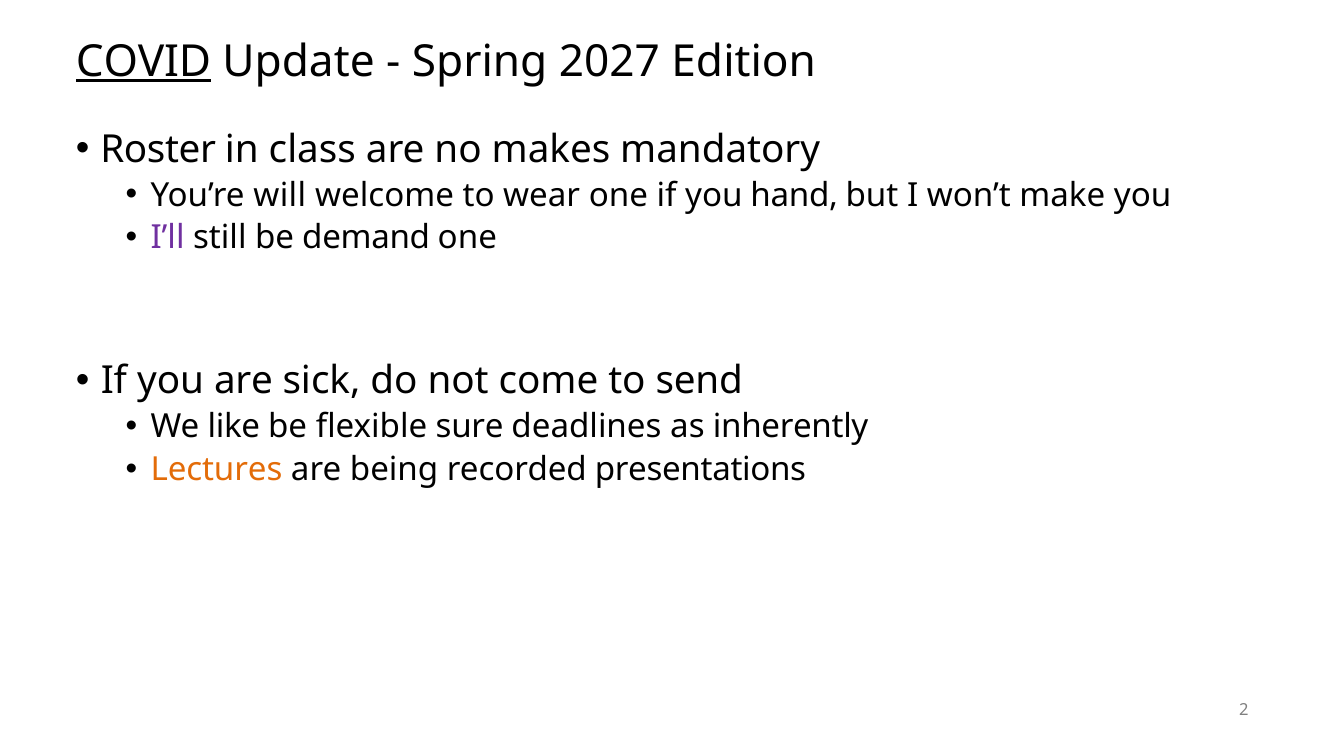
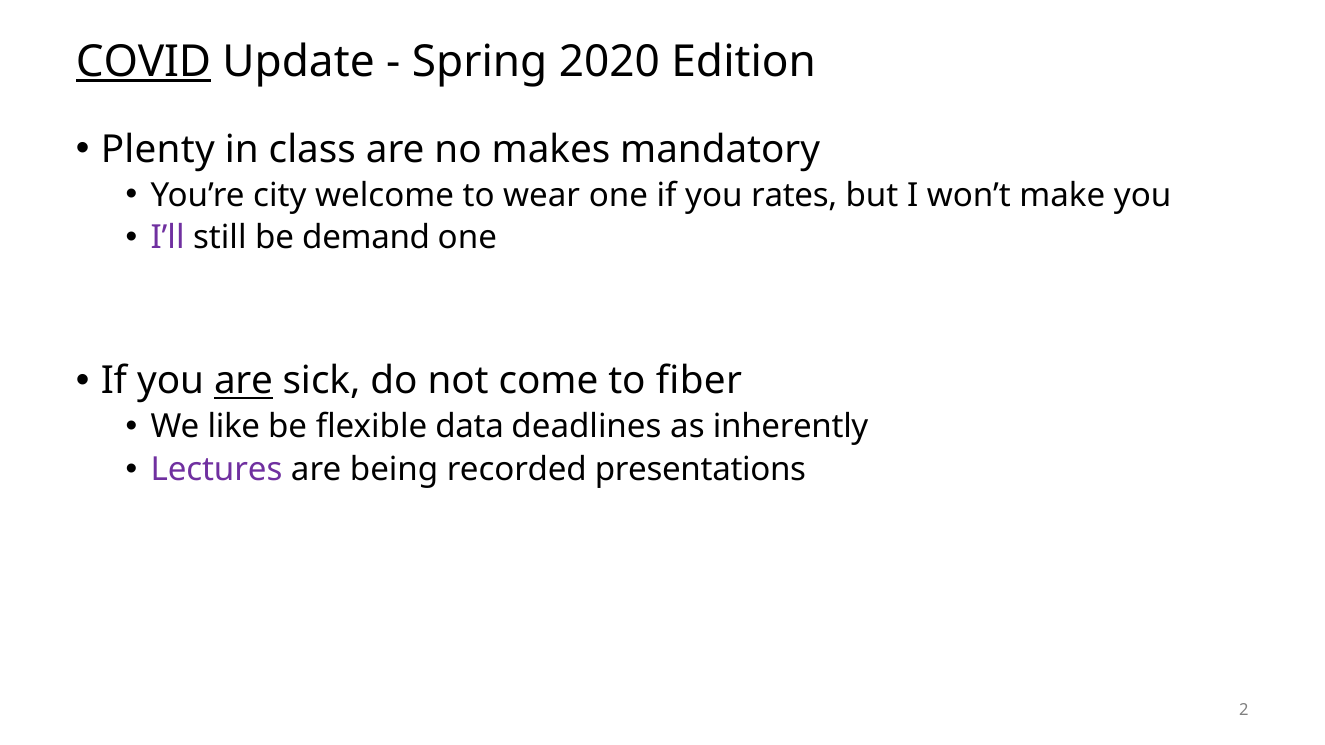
2027: 2027 -> 2020 (609, 62)
Roster: Roster -> Plenty (158, 150)
will: will -> city (280, 195)
hand: hand -> rates (794, 195)
are underline: none -> present (243, 381)
send: send -> fiber (699, 381)
sure: sure -> data (470, 427)
Lectures colour: orange -> purple (216, 470)
